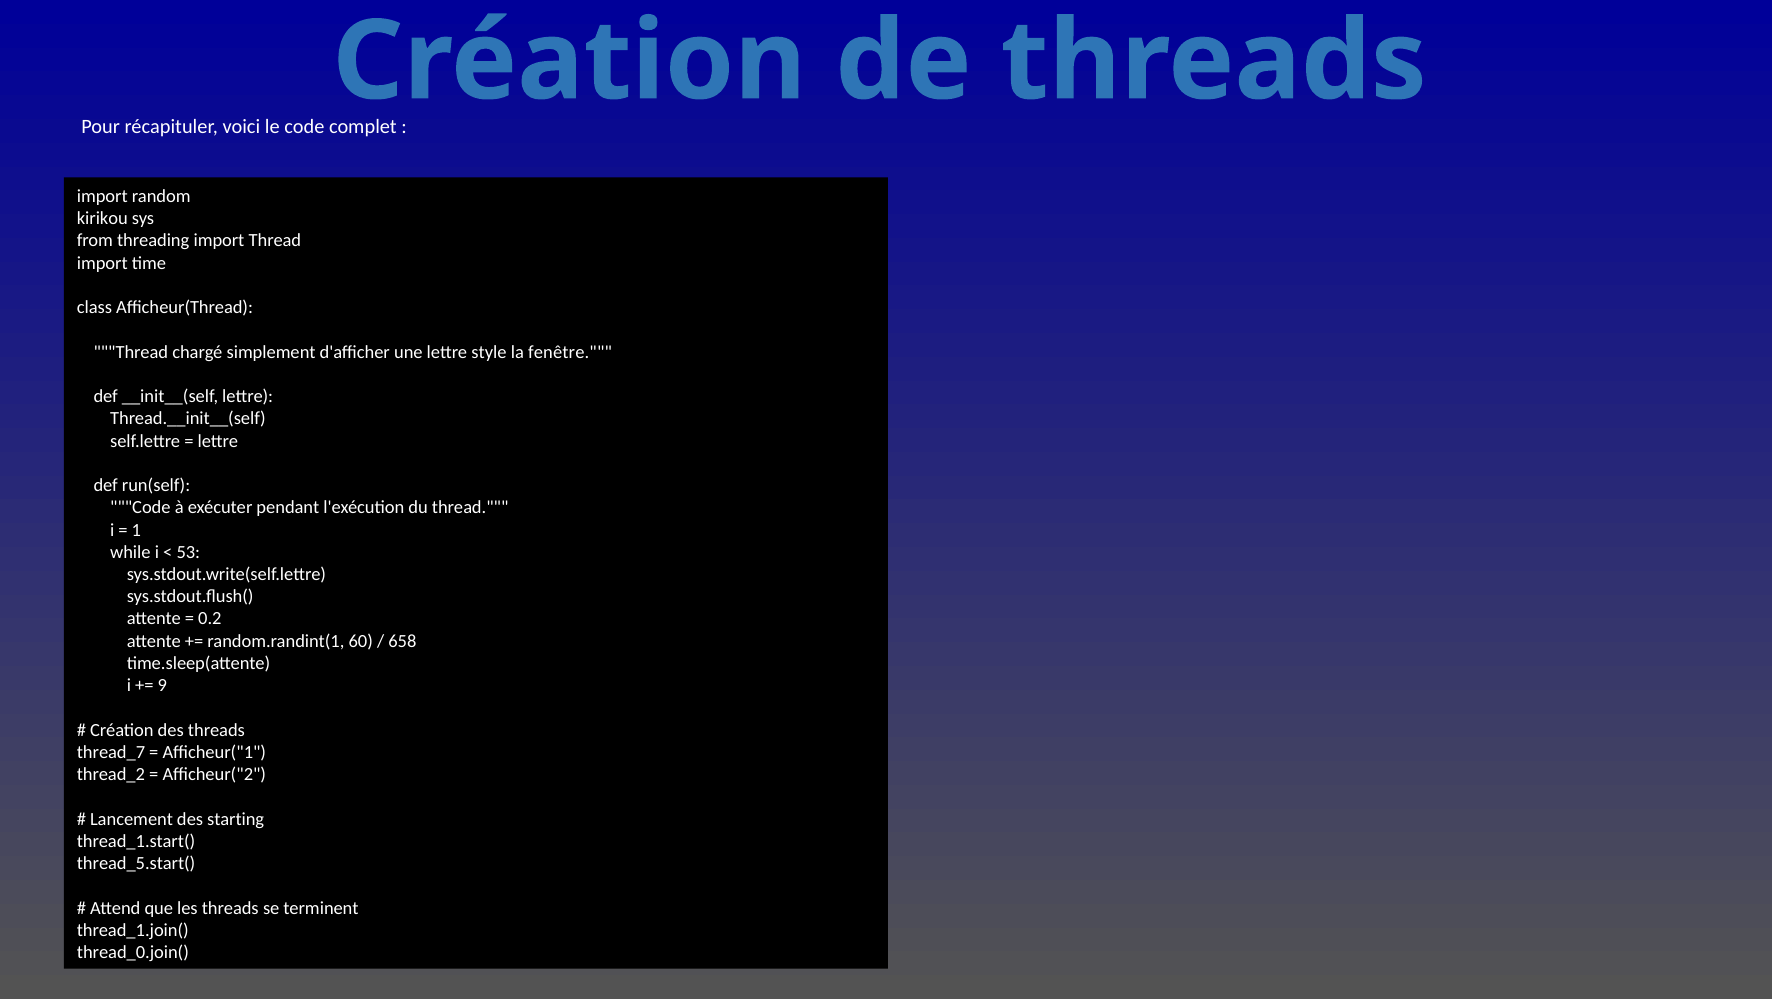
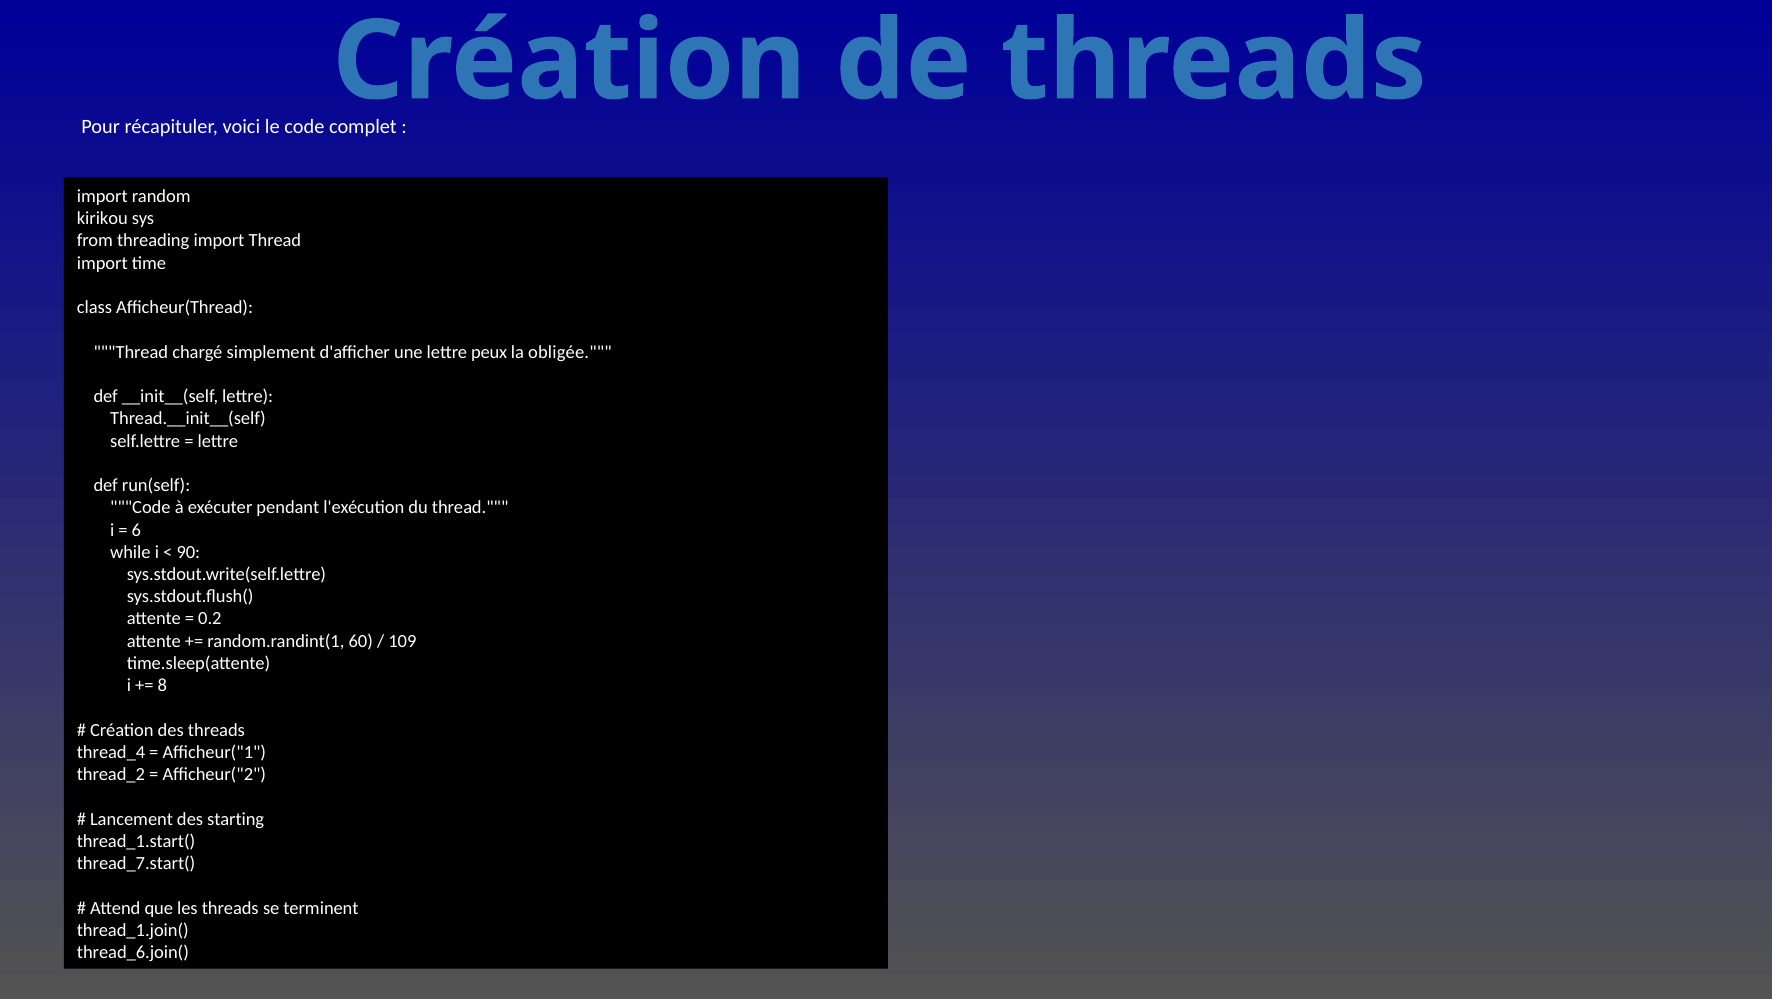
style: style -> peux (489, 352)
fenêtre: fenêtre -> obligée (570, 352)
1: 1 -> 6 (136, 530)
53: 53 -> 90 (188, 552)
658: 658 -> 109 (402, 641)
9: 9 -> 8 (162, 686)
thread_7: thread_7 -> thread_4 (111, 752)
thread_5.start(: thread_5.start( -> thread_7.start( (136, 863)
thread_0.join(: thread_0.join( -> thread_6.join( (133, 952)
